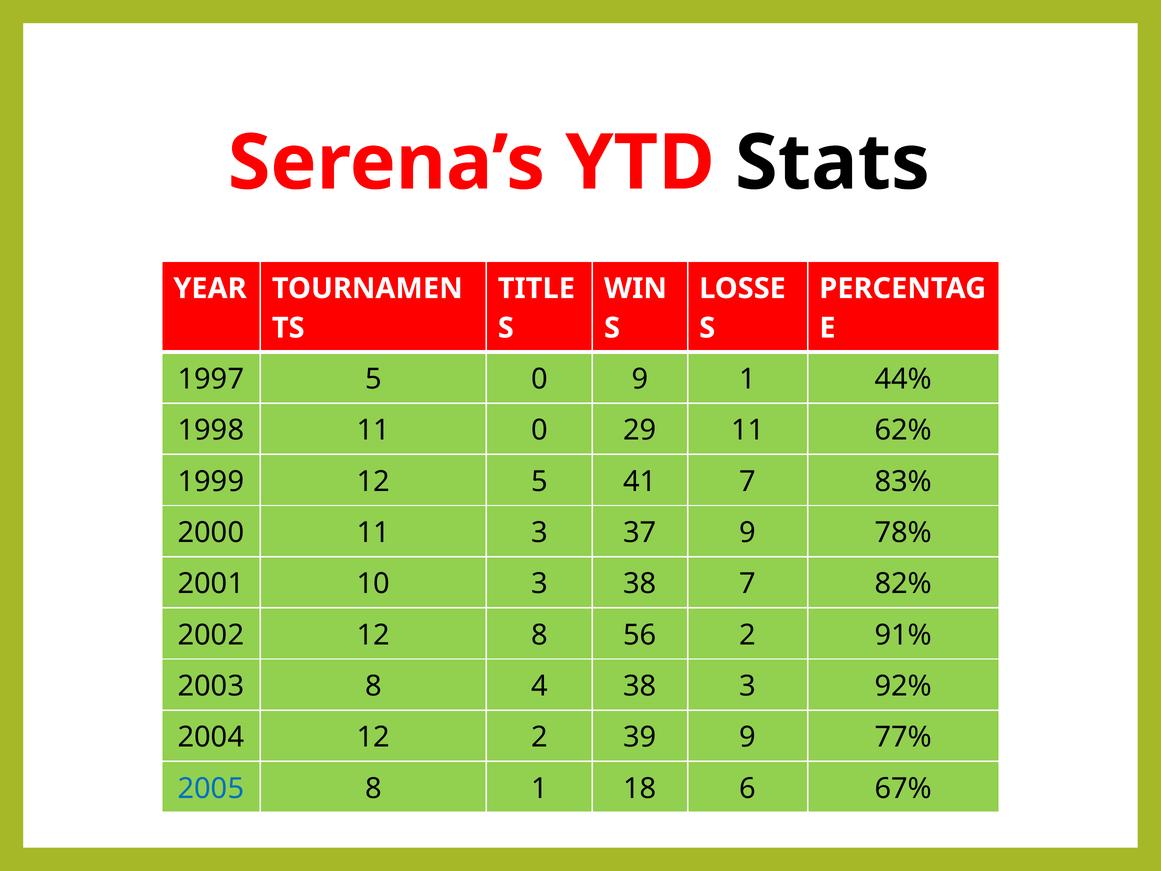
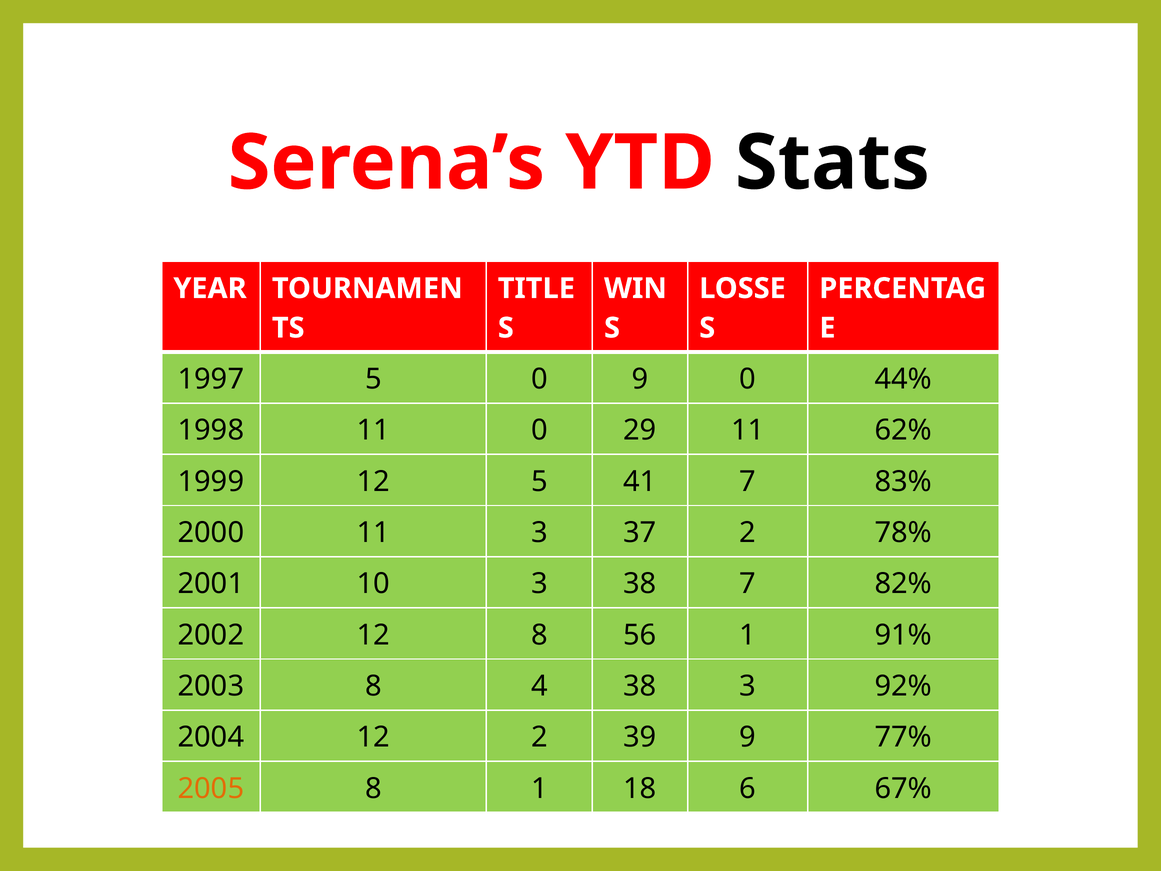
9 1: 1 -> 0 (748, 379)
37 9: 9 -> 2 (748, 532)
56 2: 2 -> 1 (748, 635)
2005 colour: blue -> orange (211, 788)
